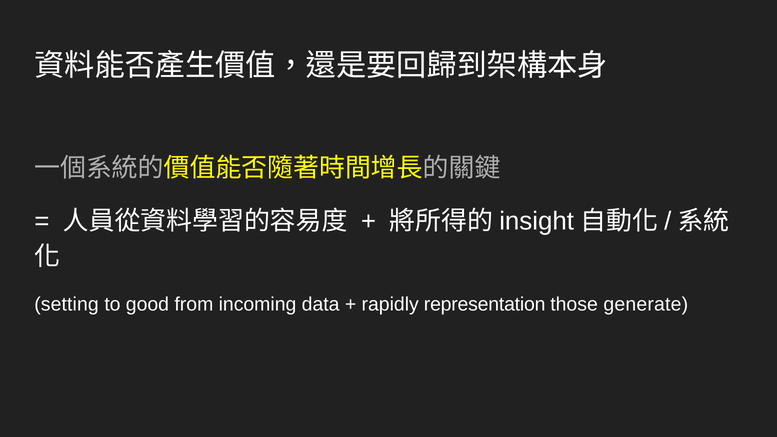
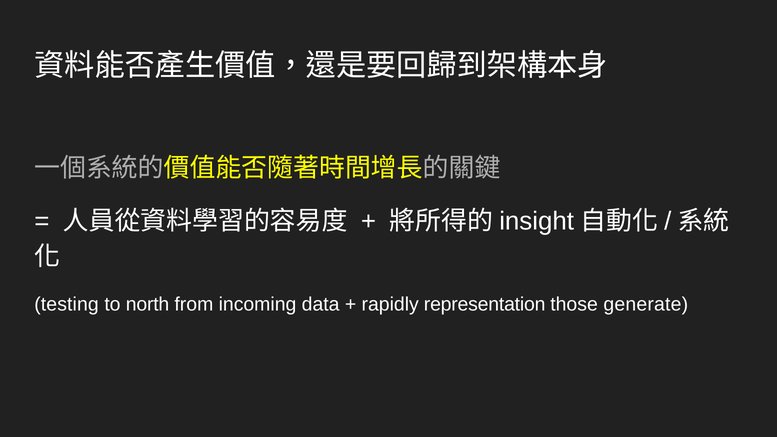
setting: setting -> testing (67, 304)
good: good -> north (148, 304)
